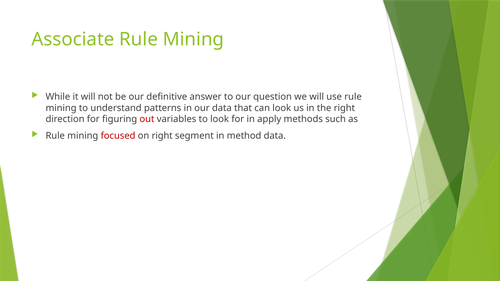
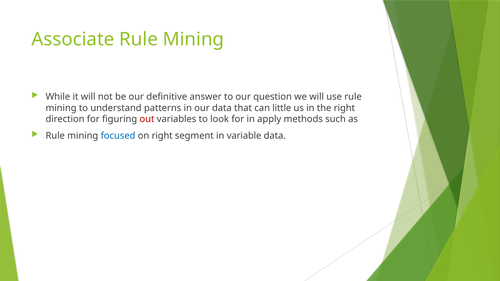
can look: look -> little (282, 108)
focused colour: red -> blue (118, 136)
method: method -> variable (244, 136)
